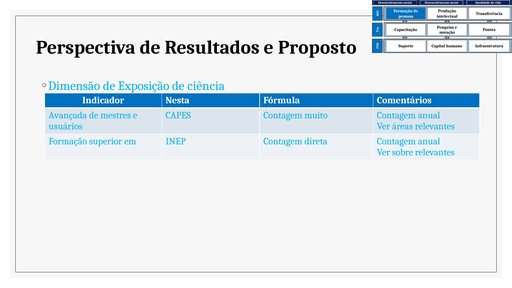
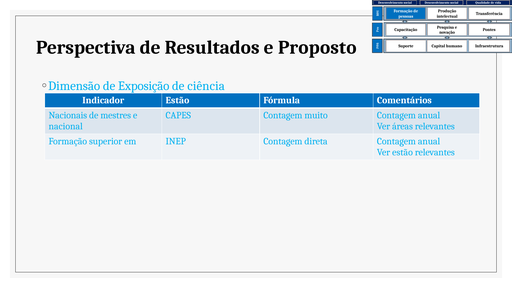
Indicador Nesta: Nesta -> Estão (177, 100)
Avançada: Avançada -> Nacionais (68, 115)
usuários: usuários -> nacional (66, 126)
Ver sobre: sobre -> estão (403, 152)
